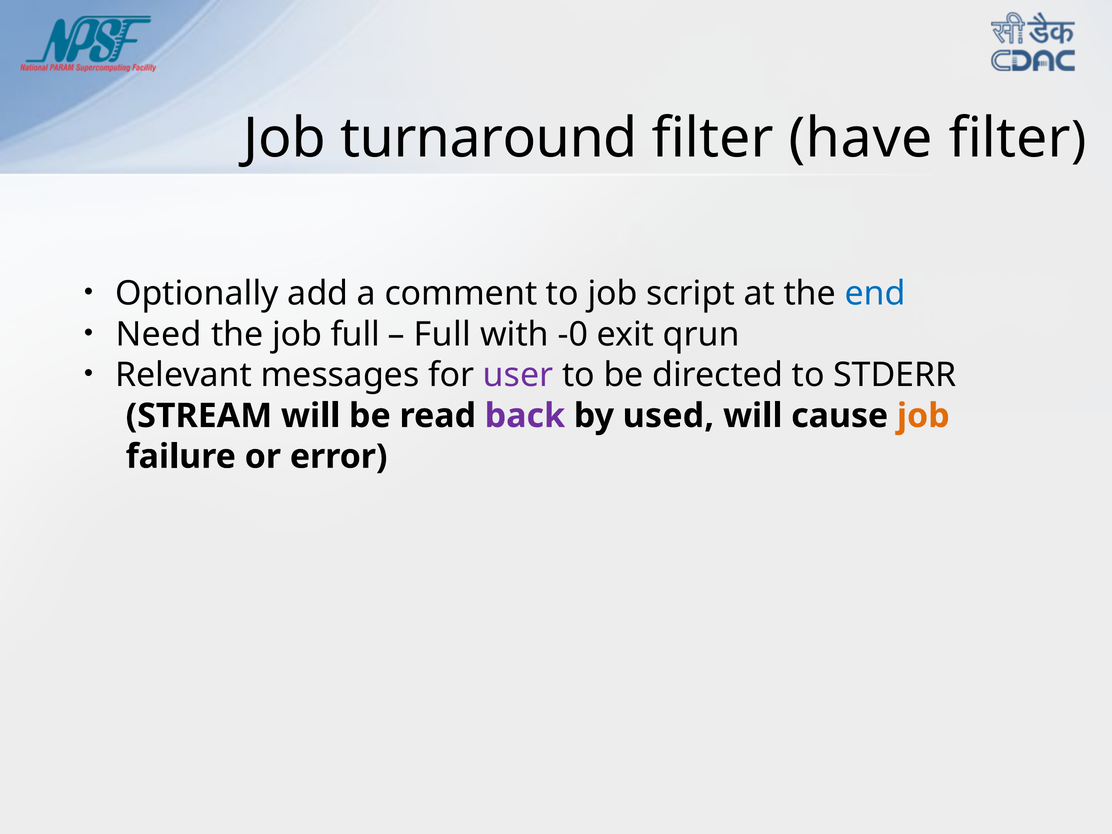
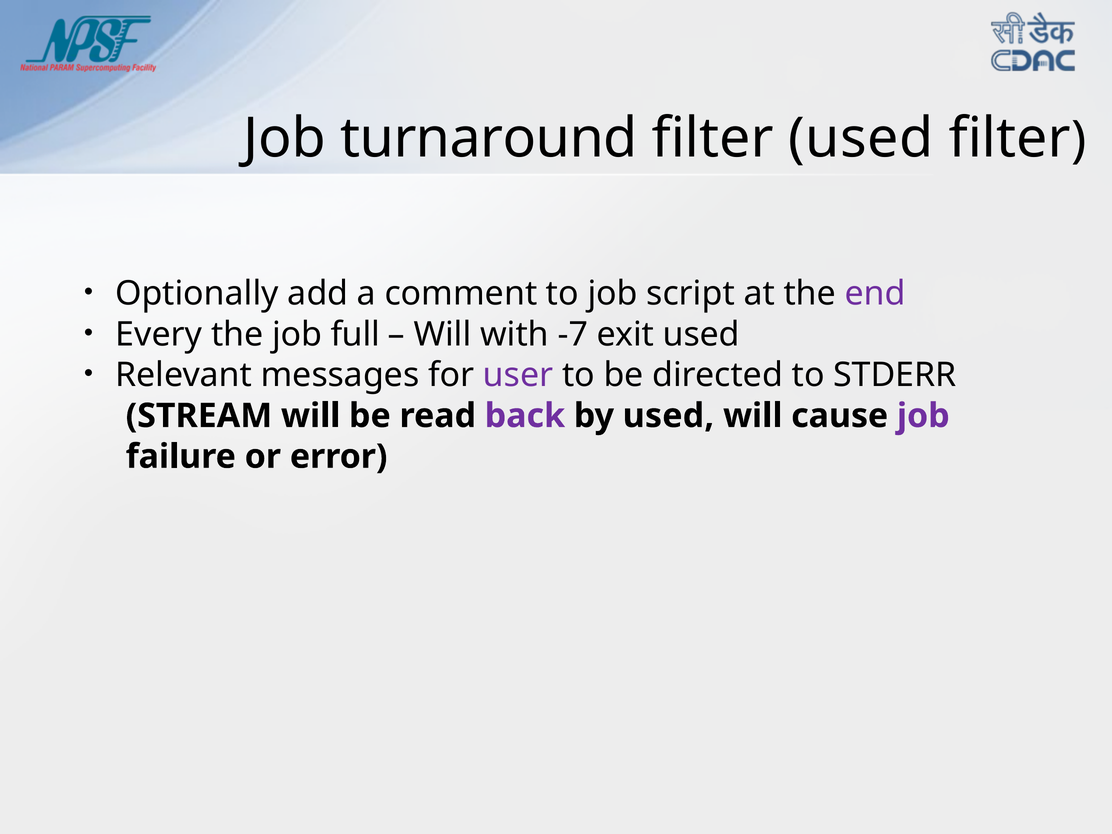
filter have: have -> used (861, 138)
end colour: blue -> purple (875, 294)
Need: Need -> Every (159, 334)
Full: Full -> Will (442, 334)
-0: -0 -> -7 (573, 334)
exit qrun: qrun -> used (701, 334)
job colour: orange -> purple (923, 416)
